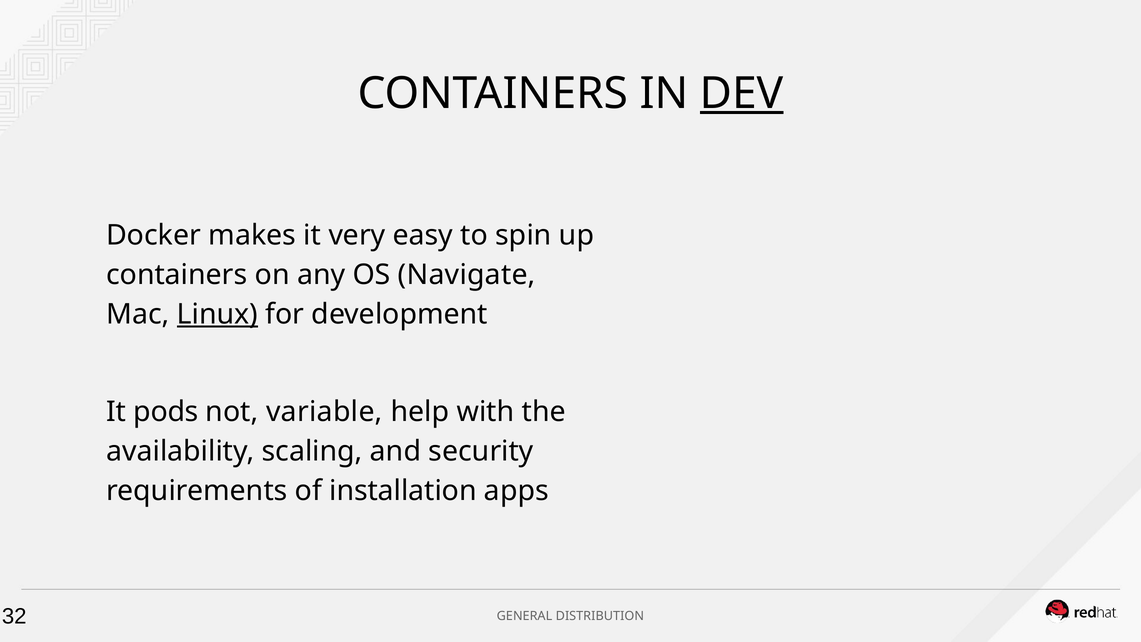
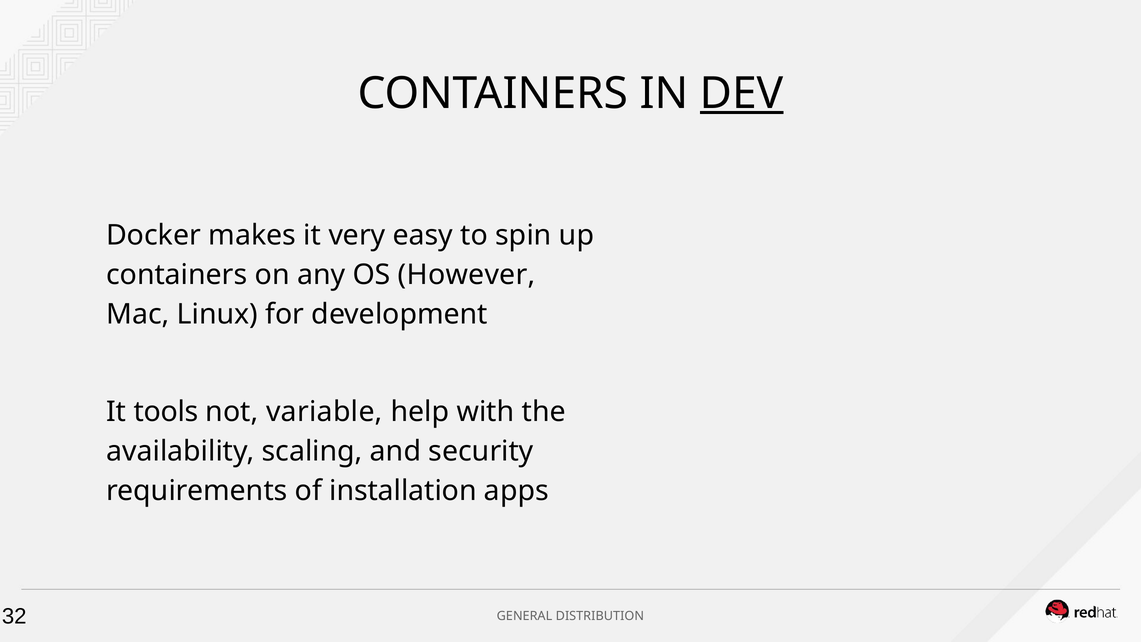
Navigate: Navigate -> However (467, 275)
Linux underline: present -> none (217, 314)
pods: pods -> tools (166, 412)
